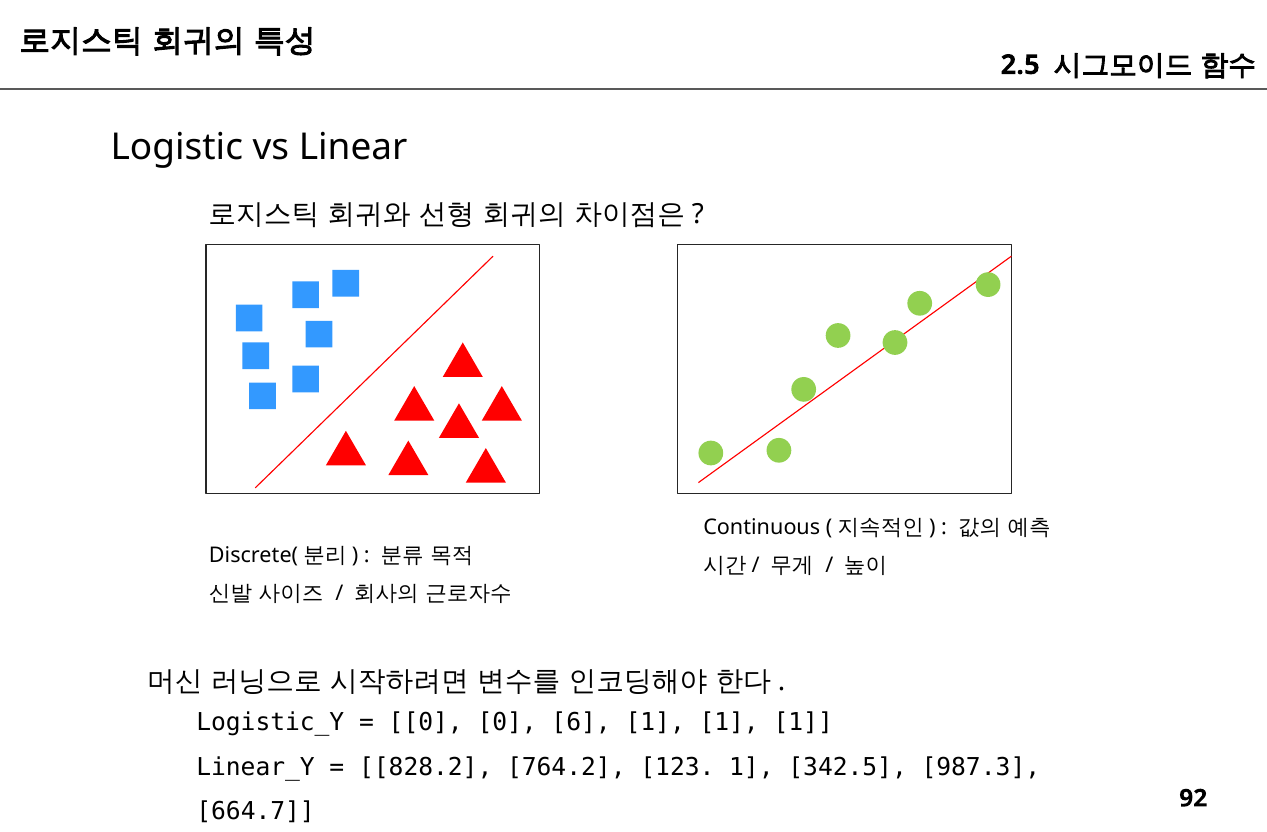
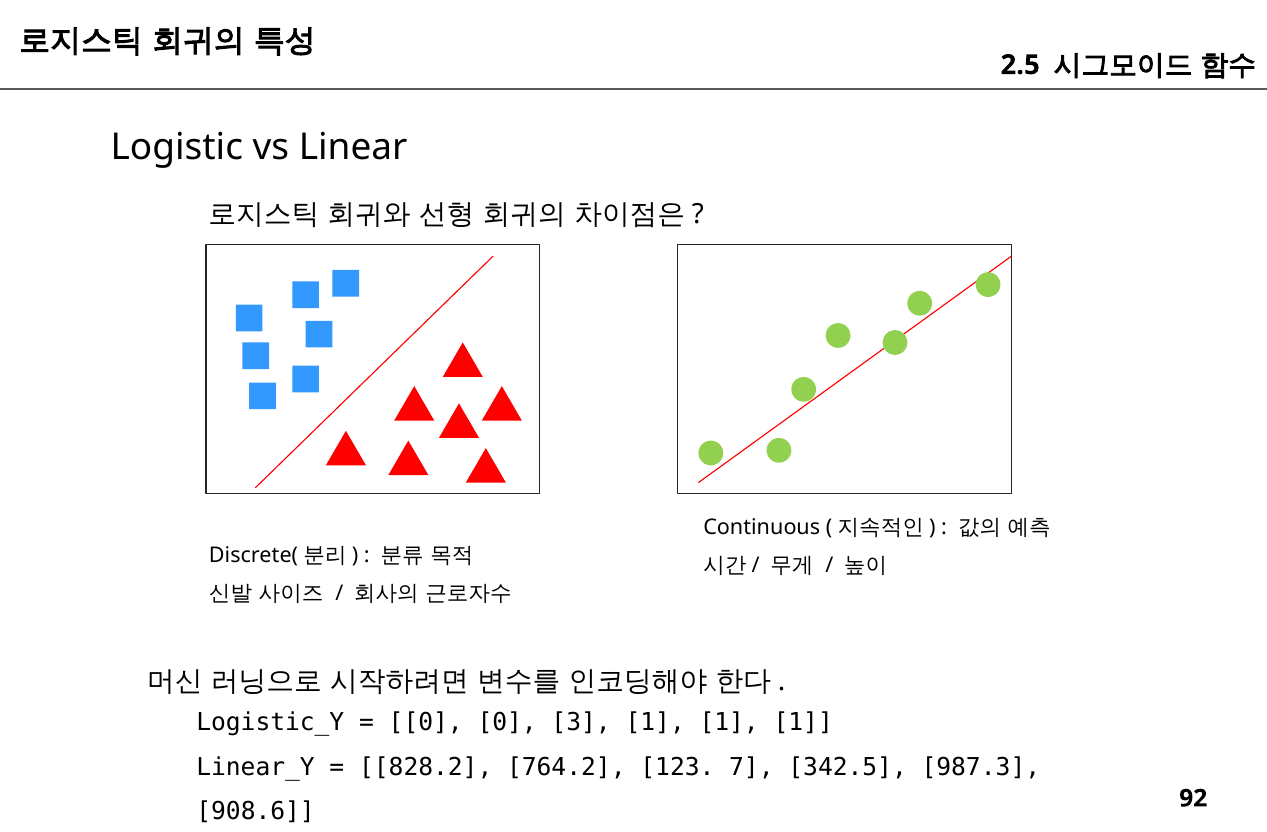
6: 6 -> 3 (581, 723)
123 1: 1 -> 7 (751, 767)
664.7: 664.7 -> 908.6 (256, 812)
